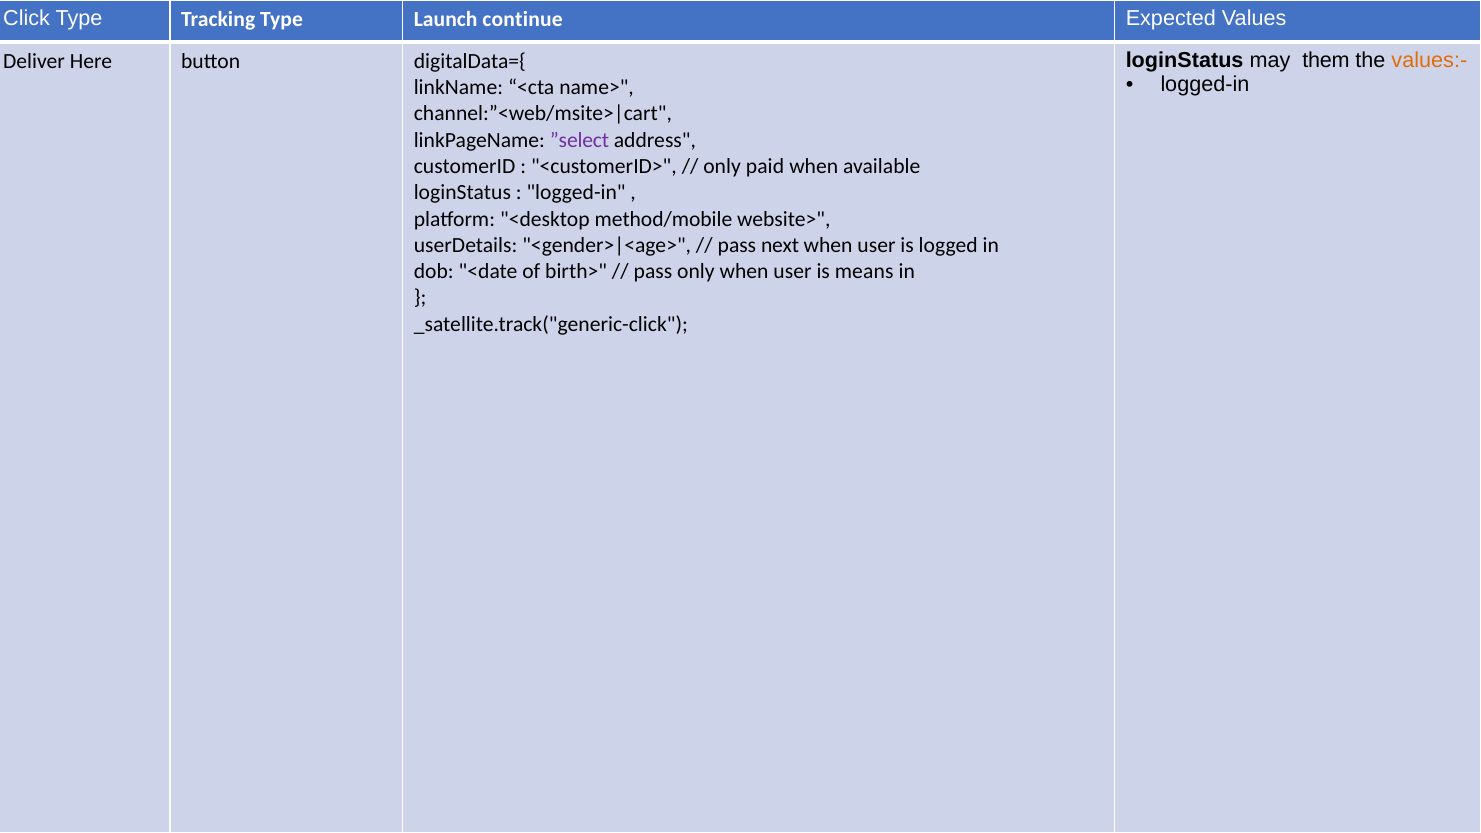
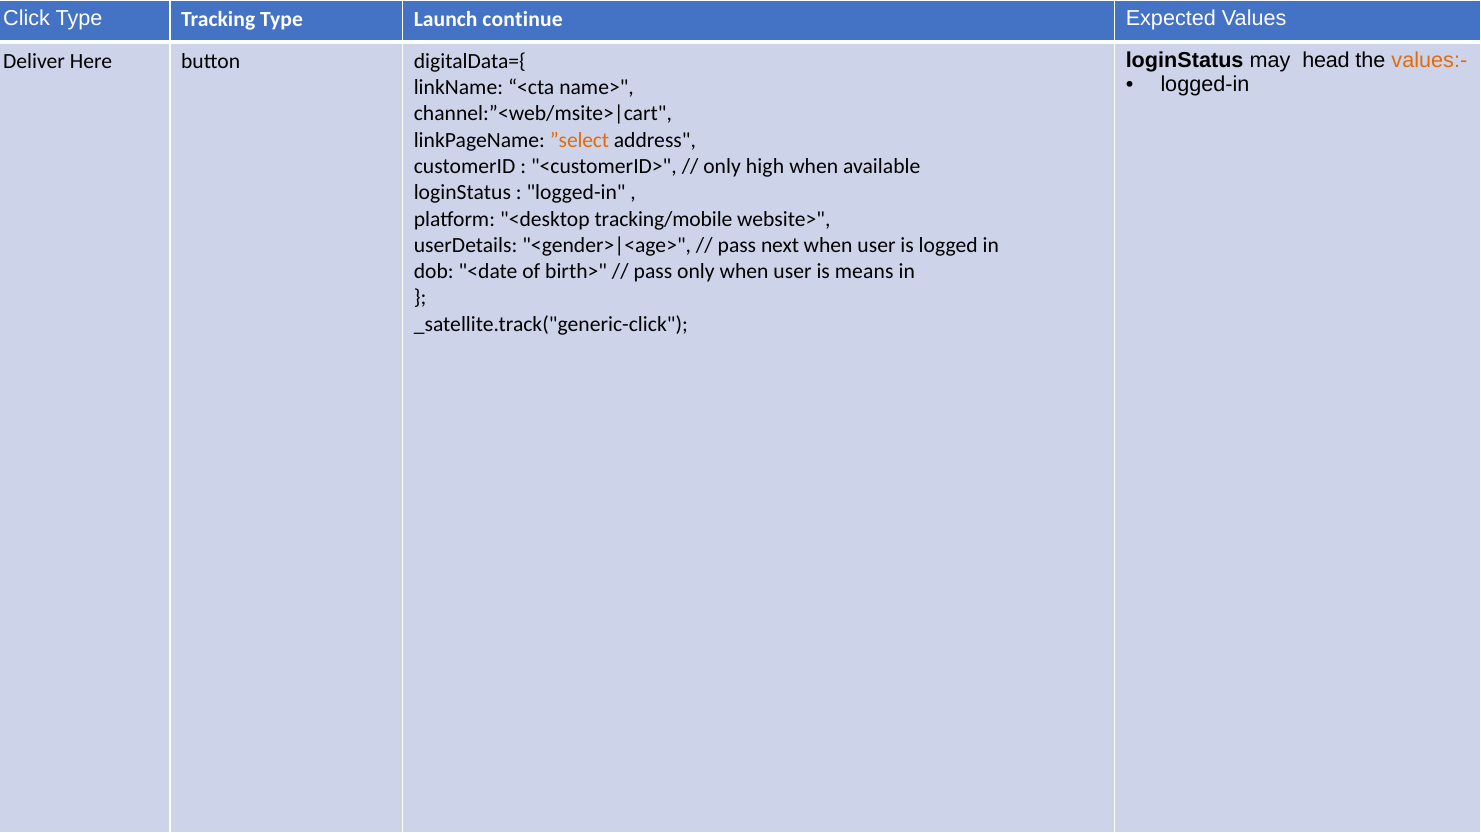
them: them -> head (1326, 60)
”select colour: purple -> orange (579, 140)
paid: paid -> high (765, 166)
method/mobile: method/mobile -> tracking/mobile (663, 219)
